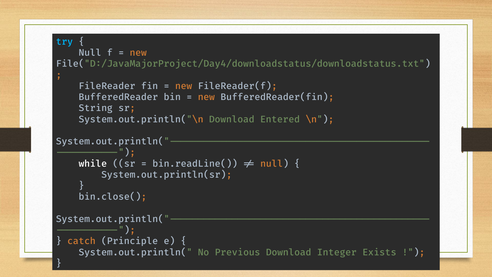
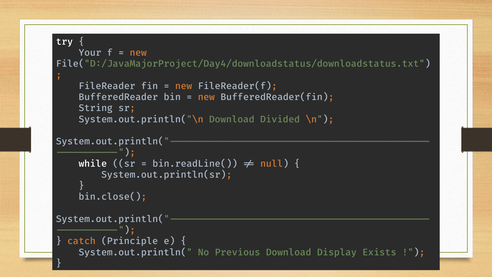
try colour: light blue -> white (64, 42)
Null: Null -> Your (90, 53)
Entered: Entered -> Divided (280, 119)
Integer: Integer -> Display (337, 252)
